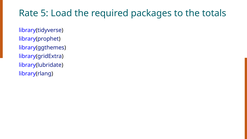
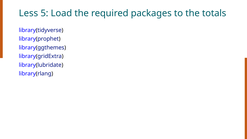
Rate: Rate -> Less (28, 13)
